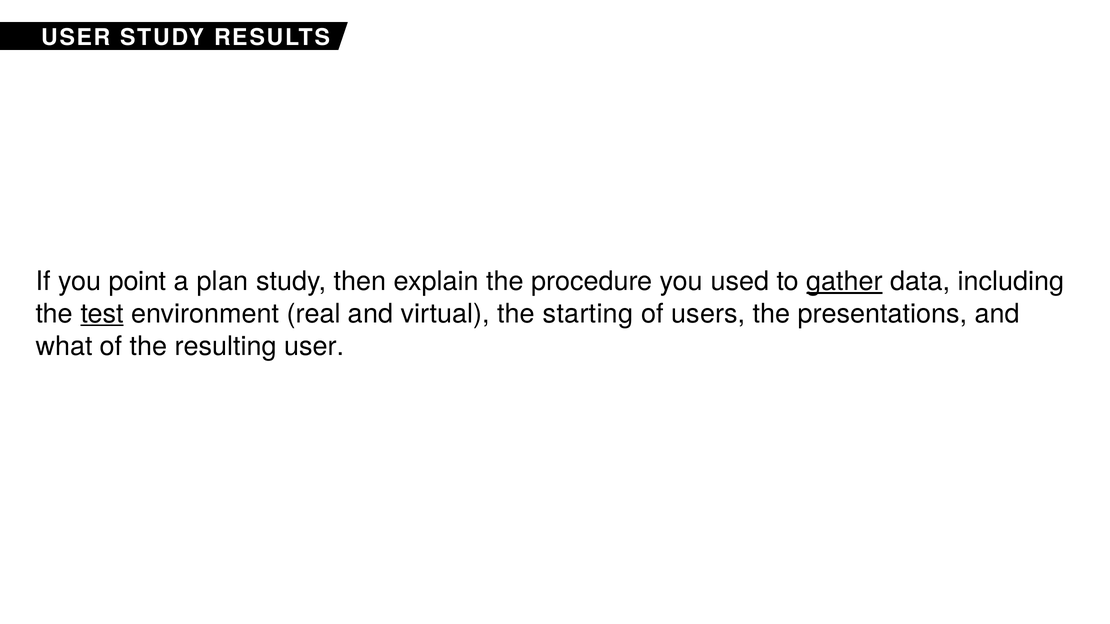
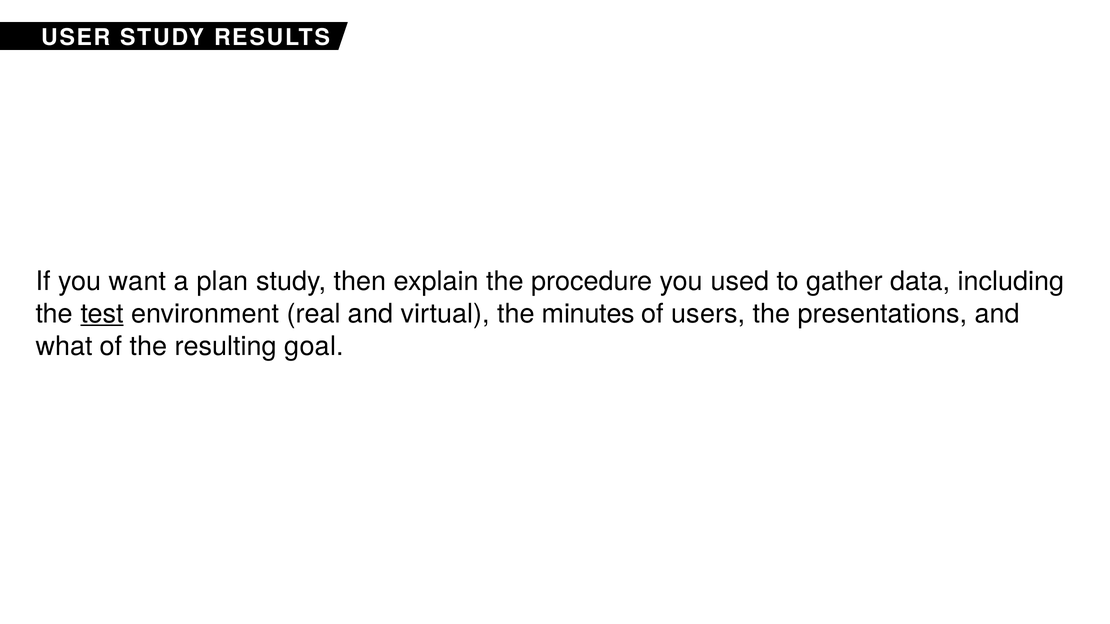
point: point -> want (137, 282)
gather underline: present -> none (845, 282)
starting: starting -> minutes (588, 314)
resulting user: user -> goal (314, 346)
